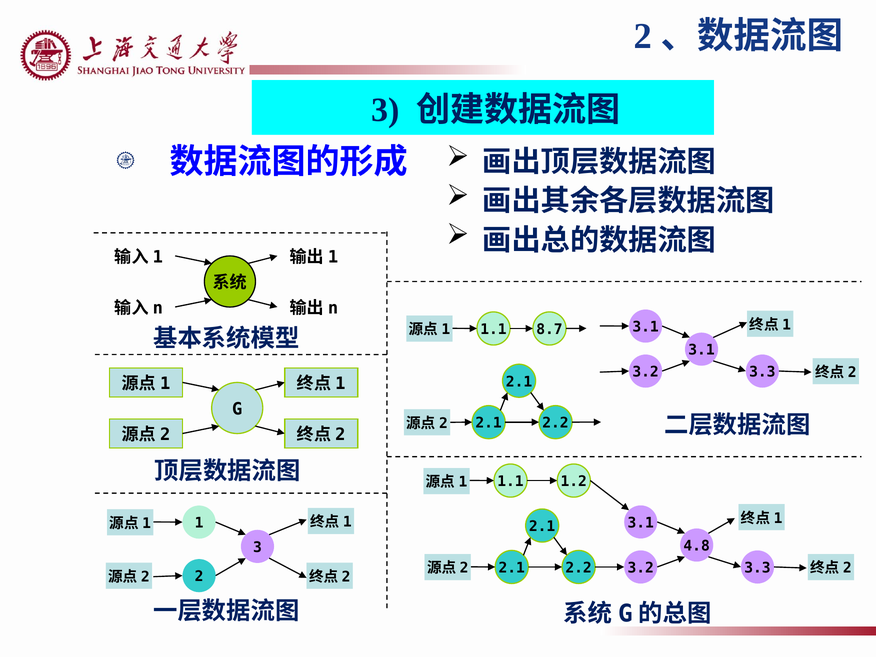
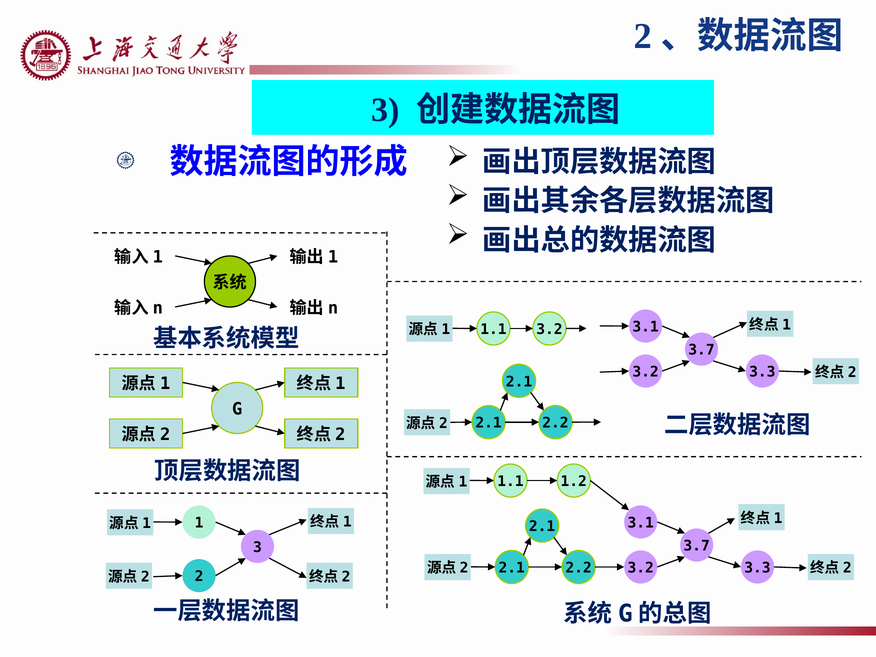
1.1 8.7: 8.7 -> 3.2 (549, 329)
3.1: 3.1 -> 3.7 (702, 350)
4.8: 4.8 -> 3.7 (697, 546)
